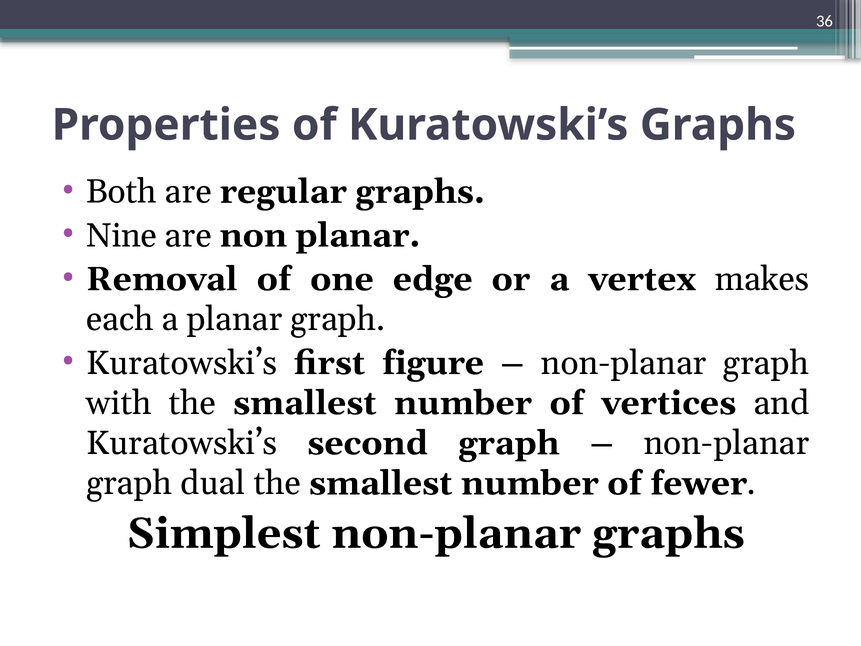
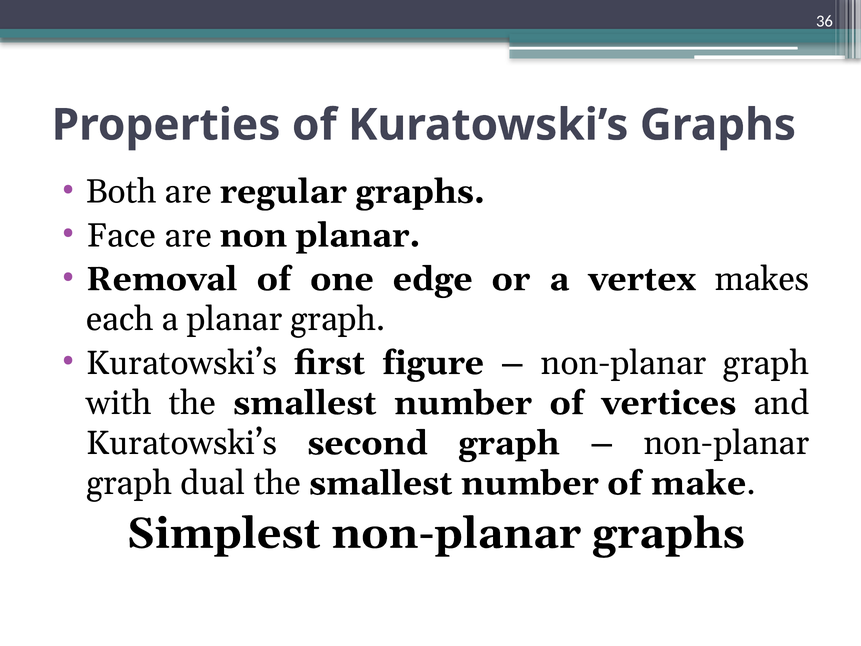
Nine: Nine -> Face (121, 235)
fewer: fewer -> make (698, 483)
